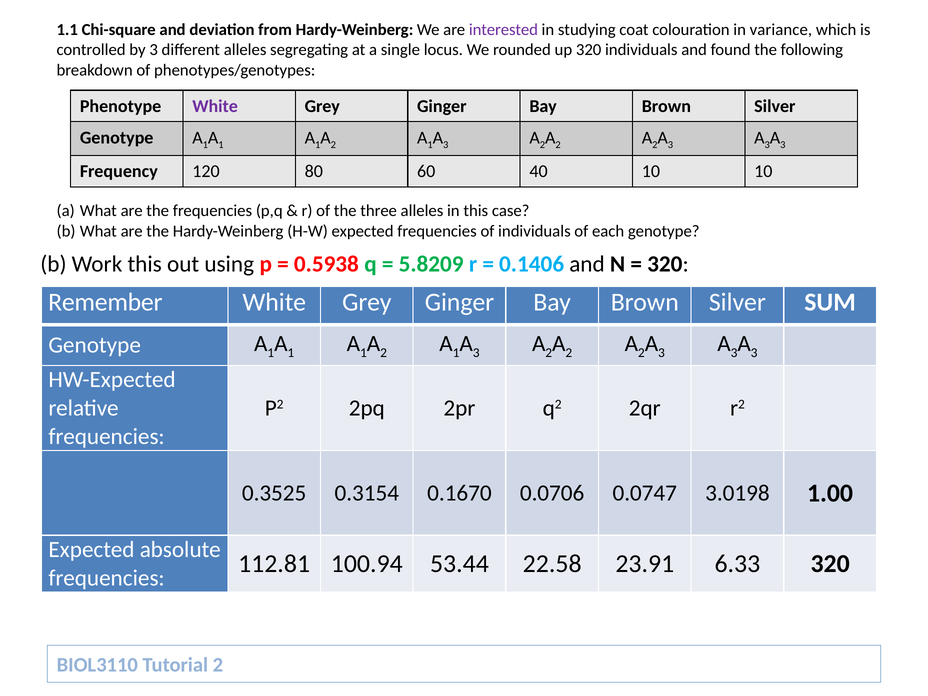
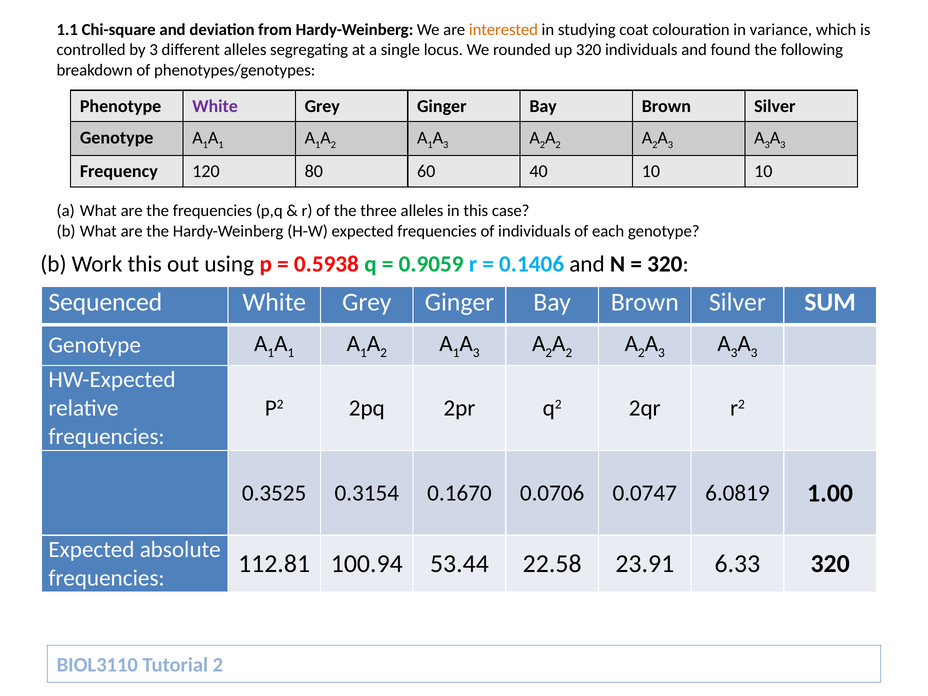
interested colour: purple -> orange (503, 30)
5.8209: 5.8209 -> 0.9059 (431, 264)
Remember: Remember -> Sequenced (105, 302)
3.0198: 3.0198 -> 6.0819 (737, 493)
